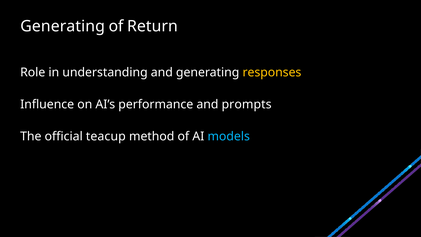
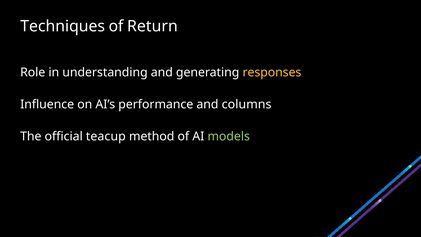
Generating: Generating -> Techniques (63, 26)
prompts: prompts -> columns (247, 104)
models colour: light blue -> light green (229, 136)
